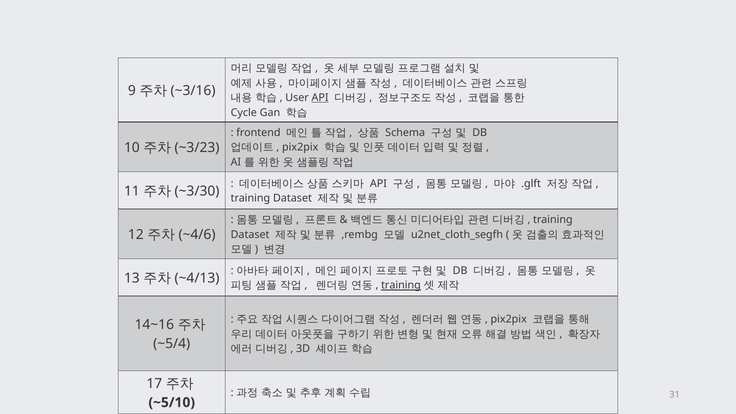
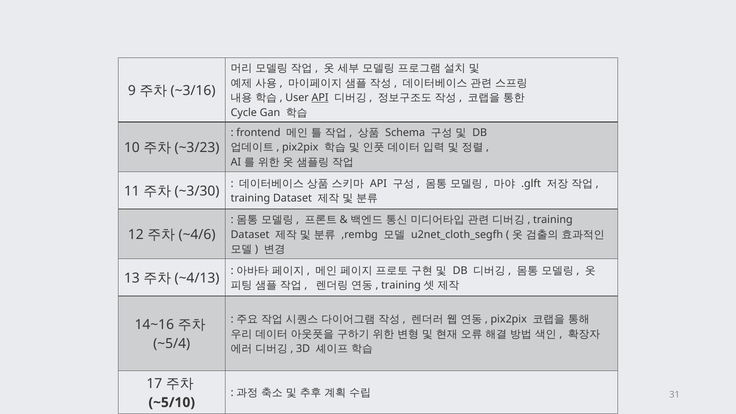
training underline: present -> none (401, 285)
